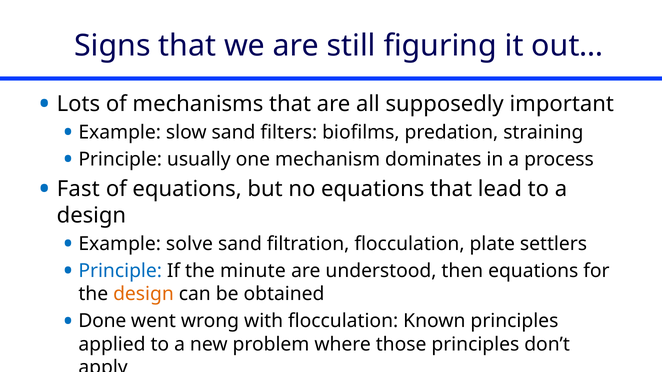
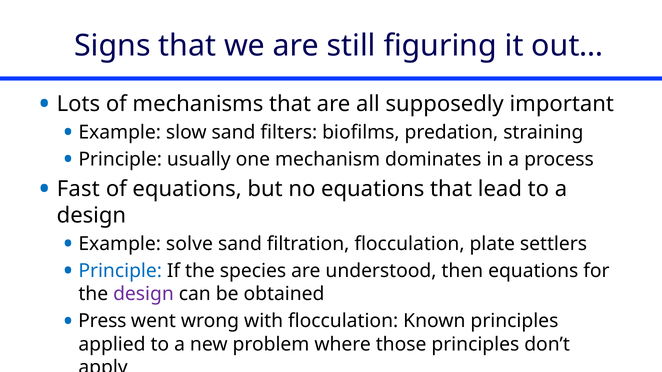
minute: minute -> species (253, 271)
design colour: orange -> purple (143, 294)
Done: Done -> Press (102, 321)
